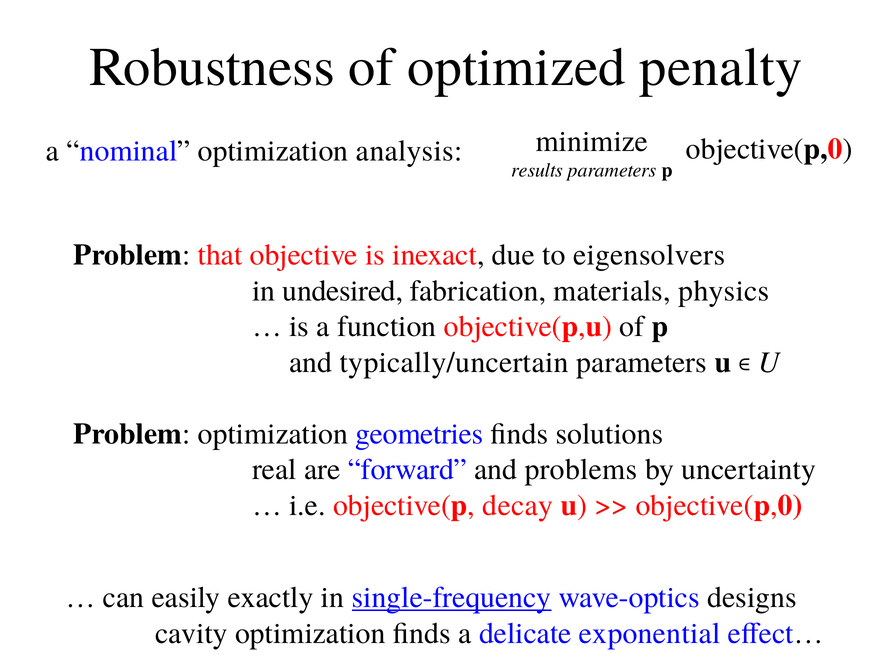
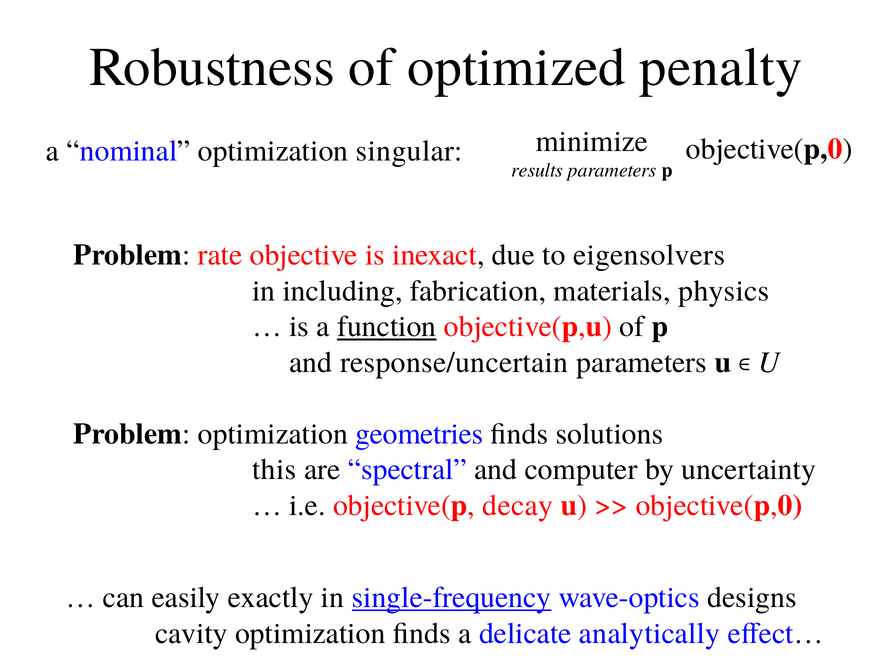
analysis: analysis -> singular (409, 151)
that: that -> rate (220, 255)
undesired: undesired -> including (343, 291)
function underline: none -> present (387, 326)
typically/uncertain: typically/uncertain -> response/uncertain (454, 362)
real: real -> this (274, 469)
forward: forward -> spectral (407, 469)
problems: problems -> computer (581, 469)
exponential: exponential -> analytically (650, 633)
